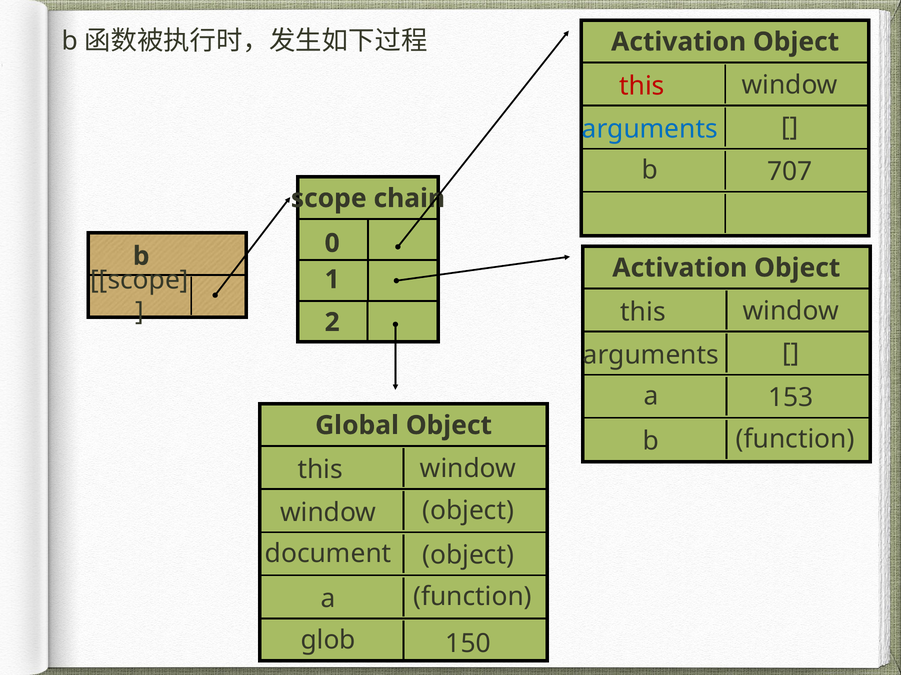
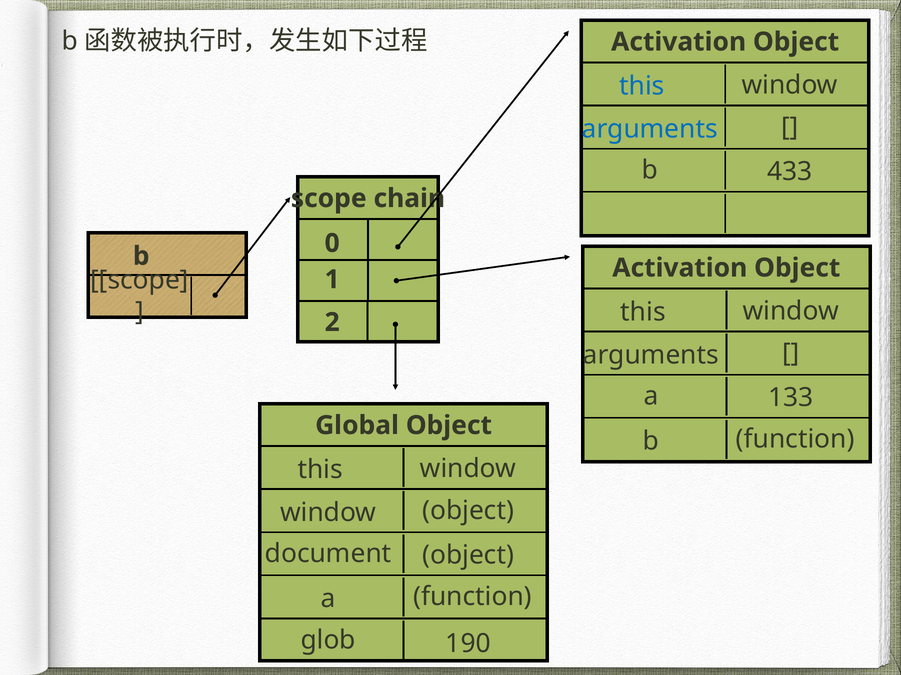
this colour: red -> blue (642, 86)
707: 707 -> 433 (790, 172)
153: 153 -> 133 (791, 398)
150: 150 -> 190 (468, 644)
